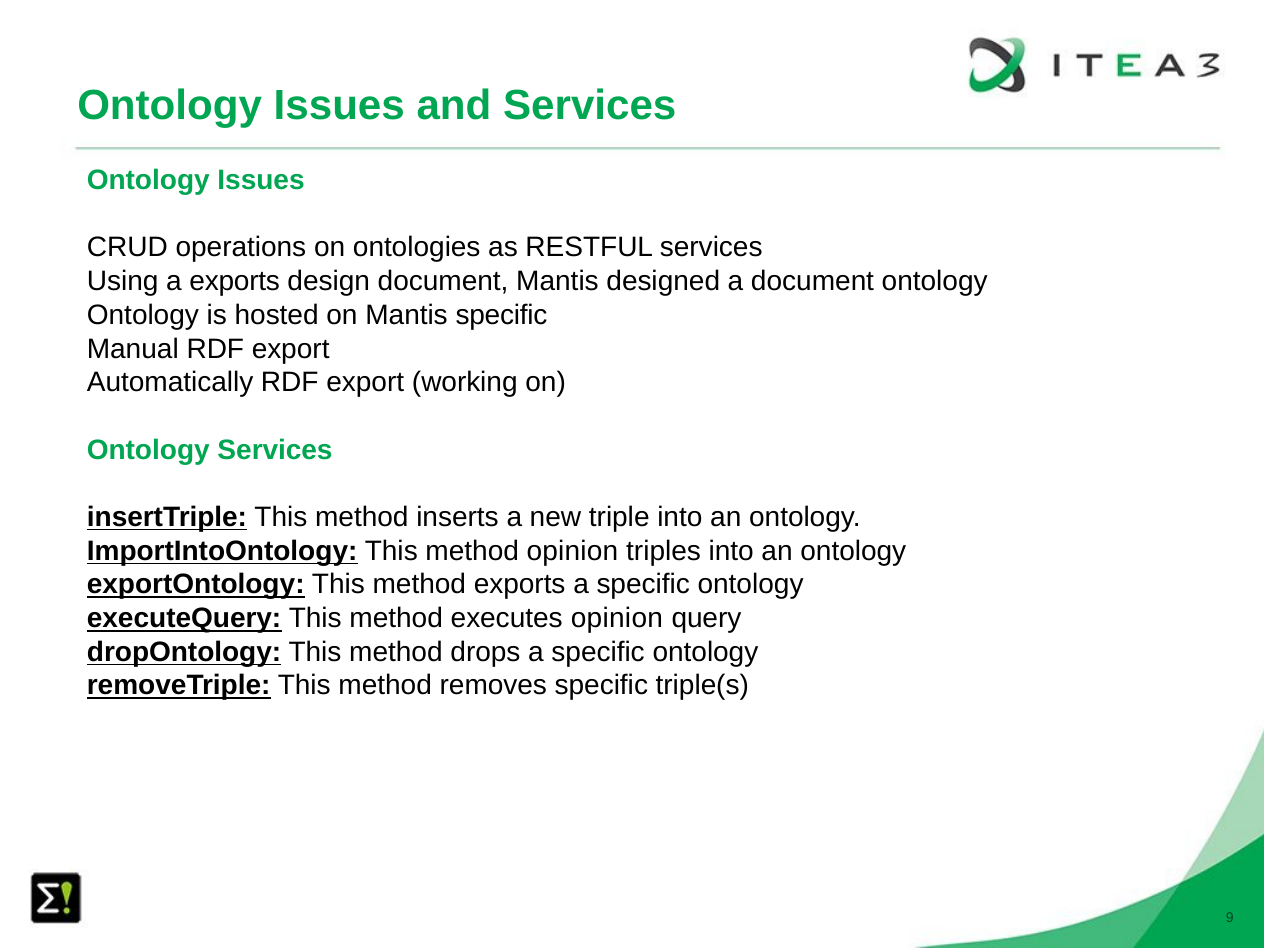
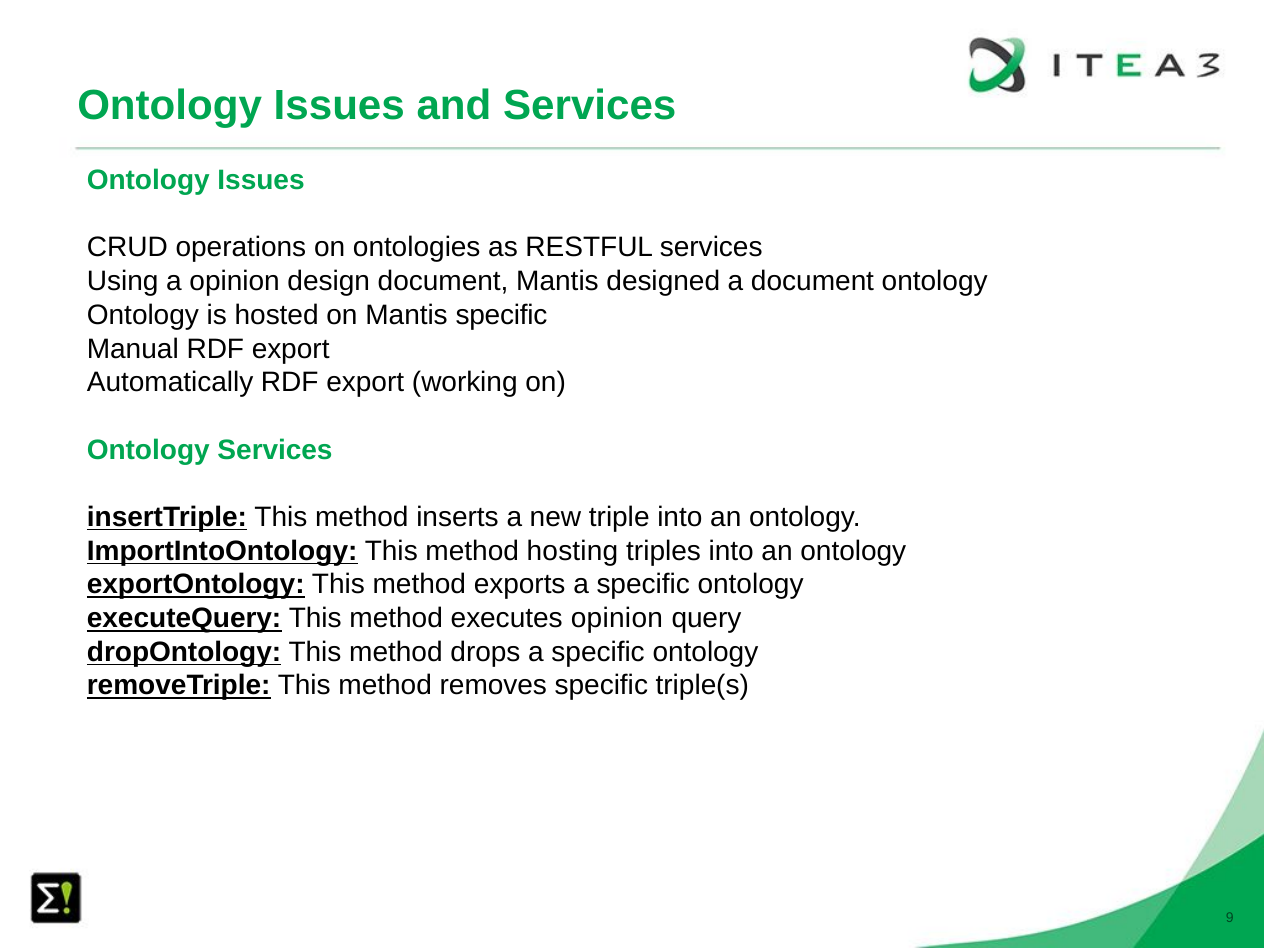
a exports: exports -> opinion (235, 281)
method opinion: opinion -> hosting (572, 551)
